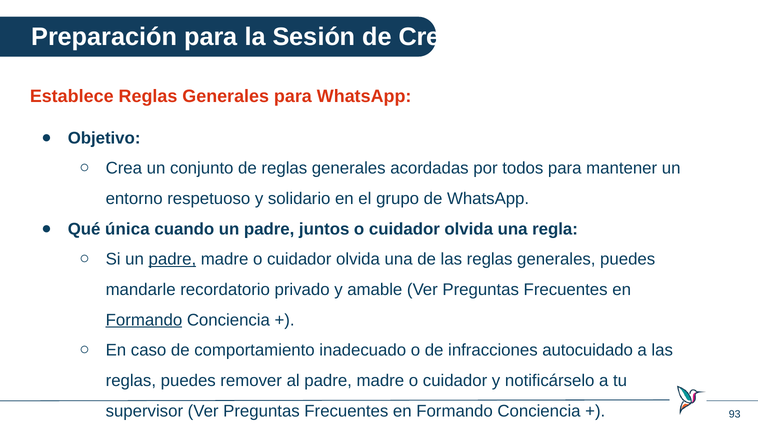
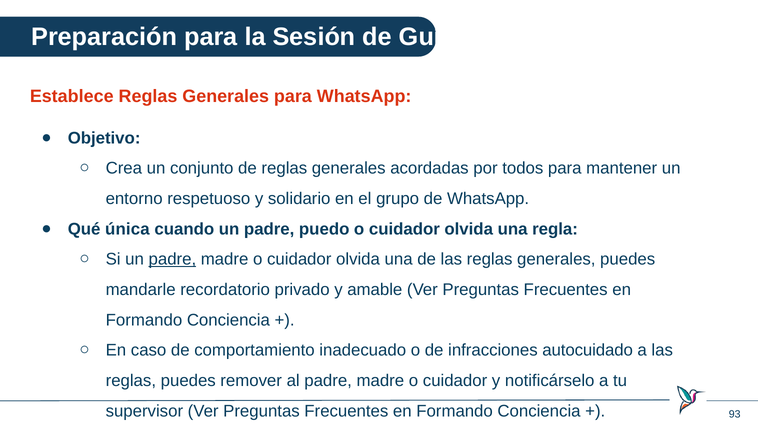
Creo: Creo -> Guía (427, 37)
juntos: juntos -> puedo (324, 229)
Formando underline: present -> none (144, 319)
